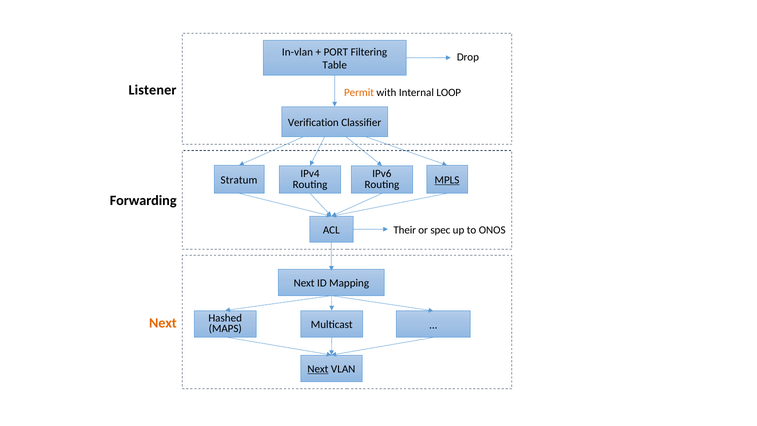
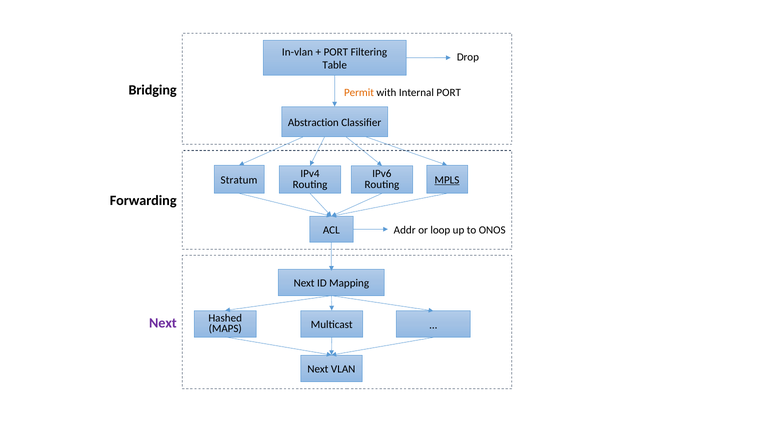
Listener: Listener -> Bridging (153, 90)
Internal LOOP: LOOP -> PORT (449, 93)
Verification: Verification -> Abstraction (313, 122)
Their: Their -> Addr (405, 230)
spec: spec -> loop (440, 230)
Next colour: orange -> purple (163, 323)
Next underline: present -> none (318, 369)
